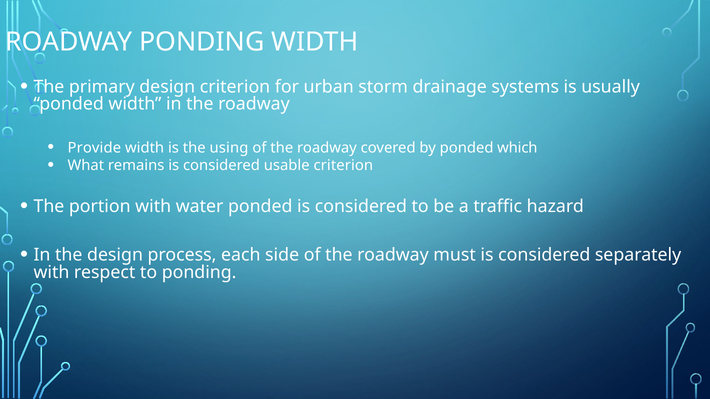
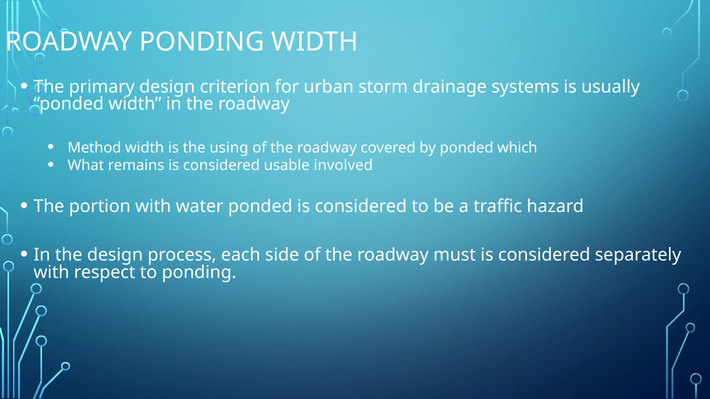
Provide: Provide -> Method (94, 148)
usable criterion: criterion -> involved (343, 166)
